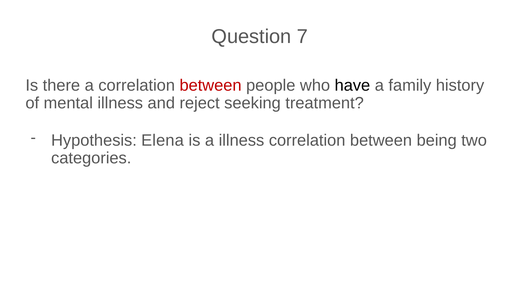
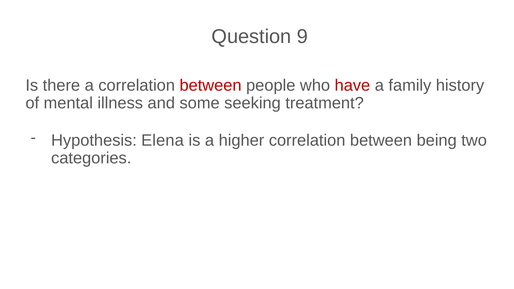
7: 7 -> 9 (302, 37)
have colour: black -> red (352, 85)
reject: reject -> some (200, 103)
a illness: illness -> higher (241, 140)
